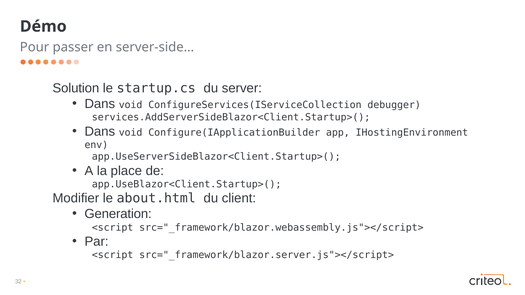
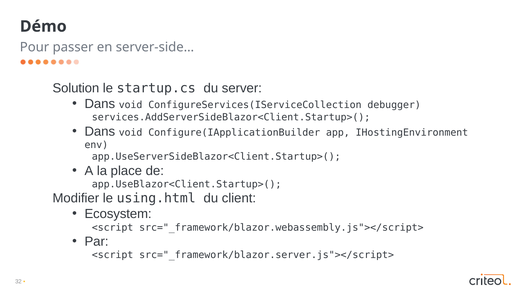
about.html: about.html -> using.html (156, 198)
Generation: Generation -> Ecosystem (118, 214)
